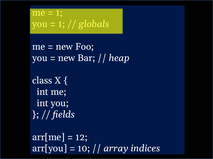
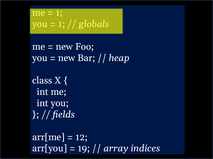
10: 10 -> 19 (84, 149)
